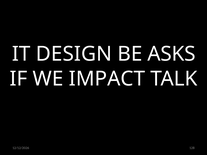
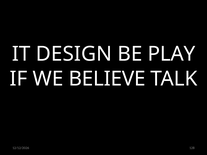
ASKS: ASKS -> PLAY (171, 54)
IMPACT: IMPACT -> BELIEVE (107, 79)
